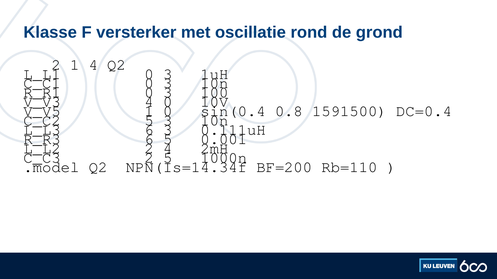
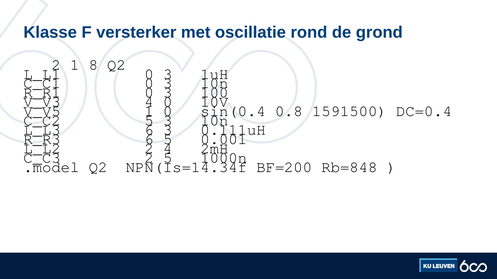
1 4: 4 -> 8 (93, 65)
Rb=110: Rb=110 -> Rb=848 (350, 167)
